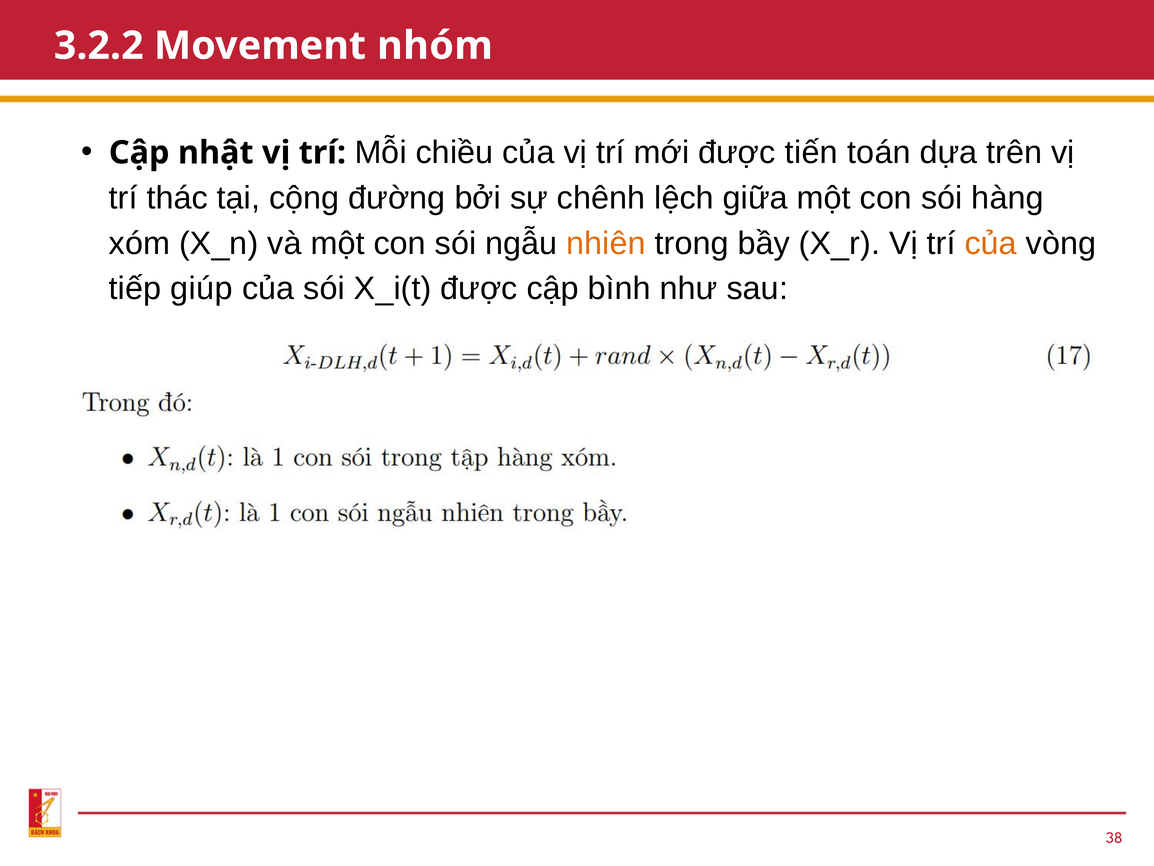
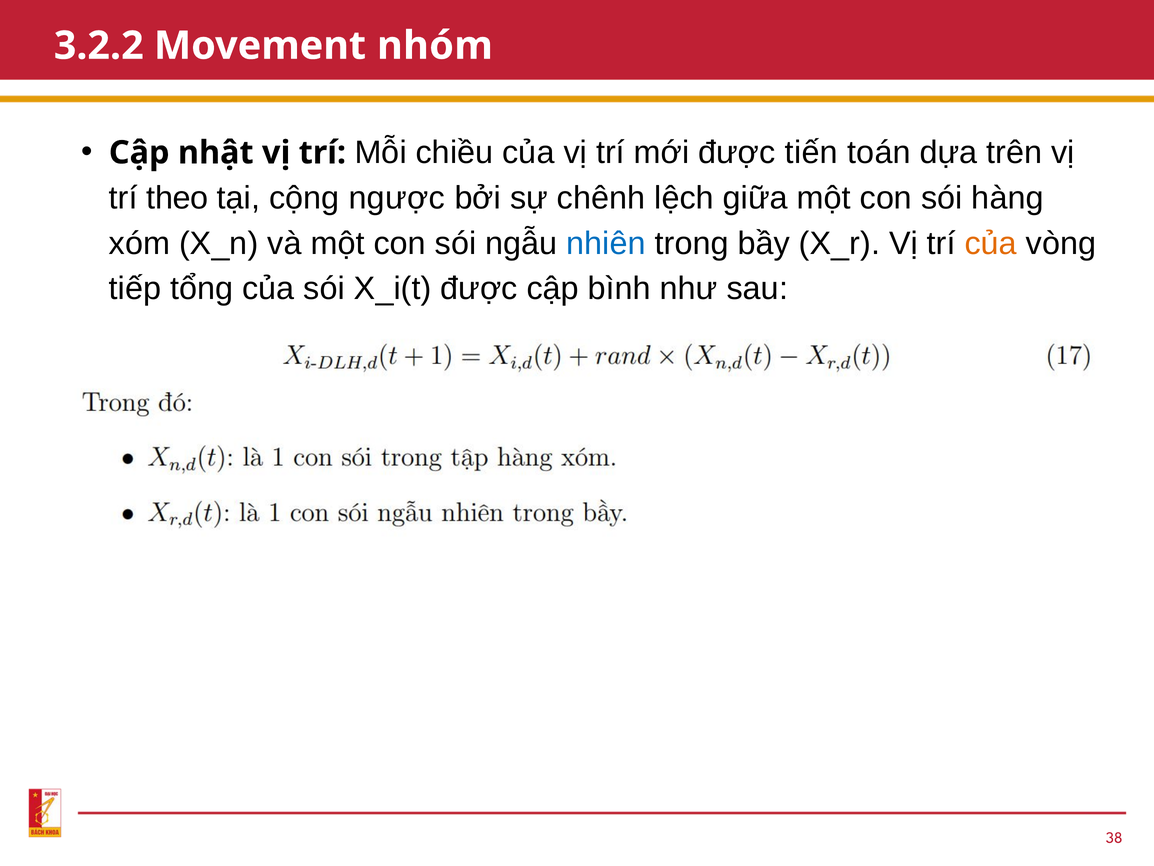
thác: thác -> theo (177, 198)
đường: đường -> ngược (397, 198)
nhiên colour: orange -> blue (606, 243)
giúp: giúp -> tổng (202, 289)
